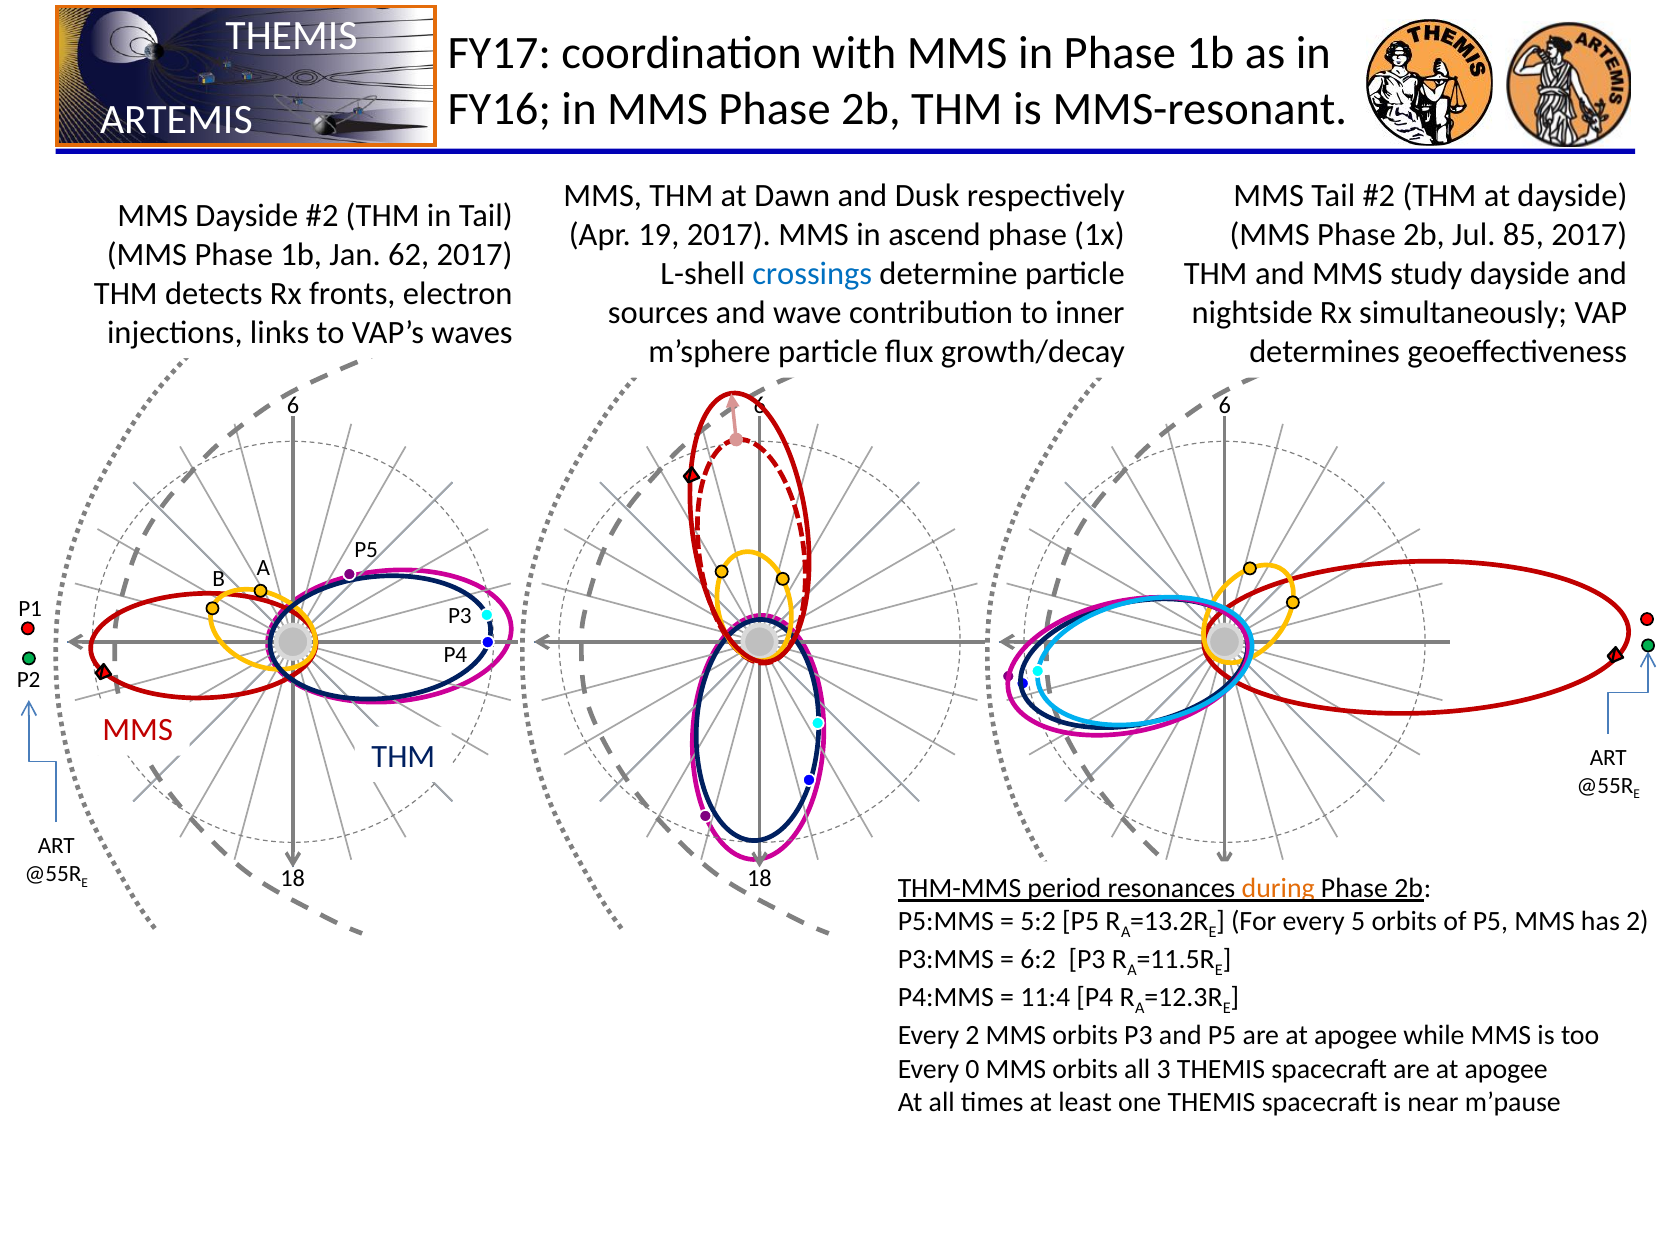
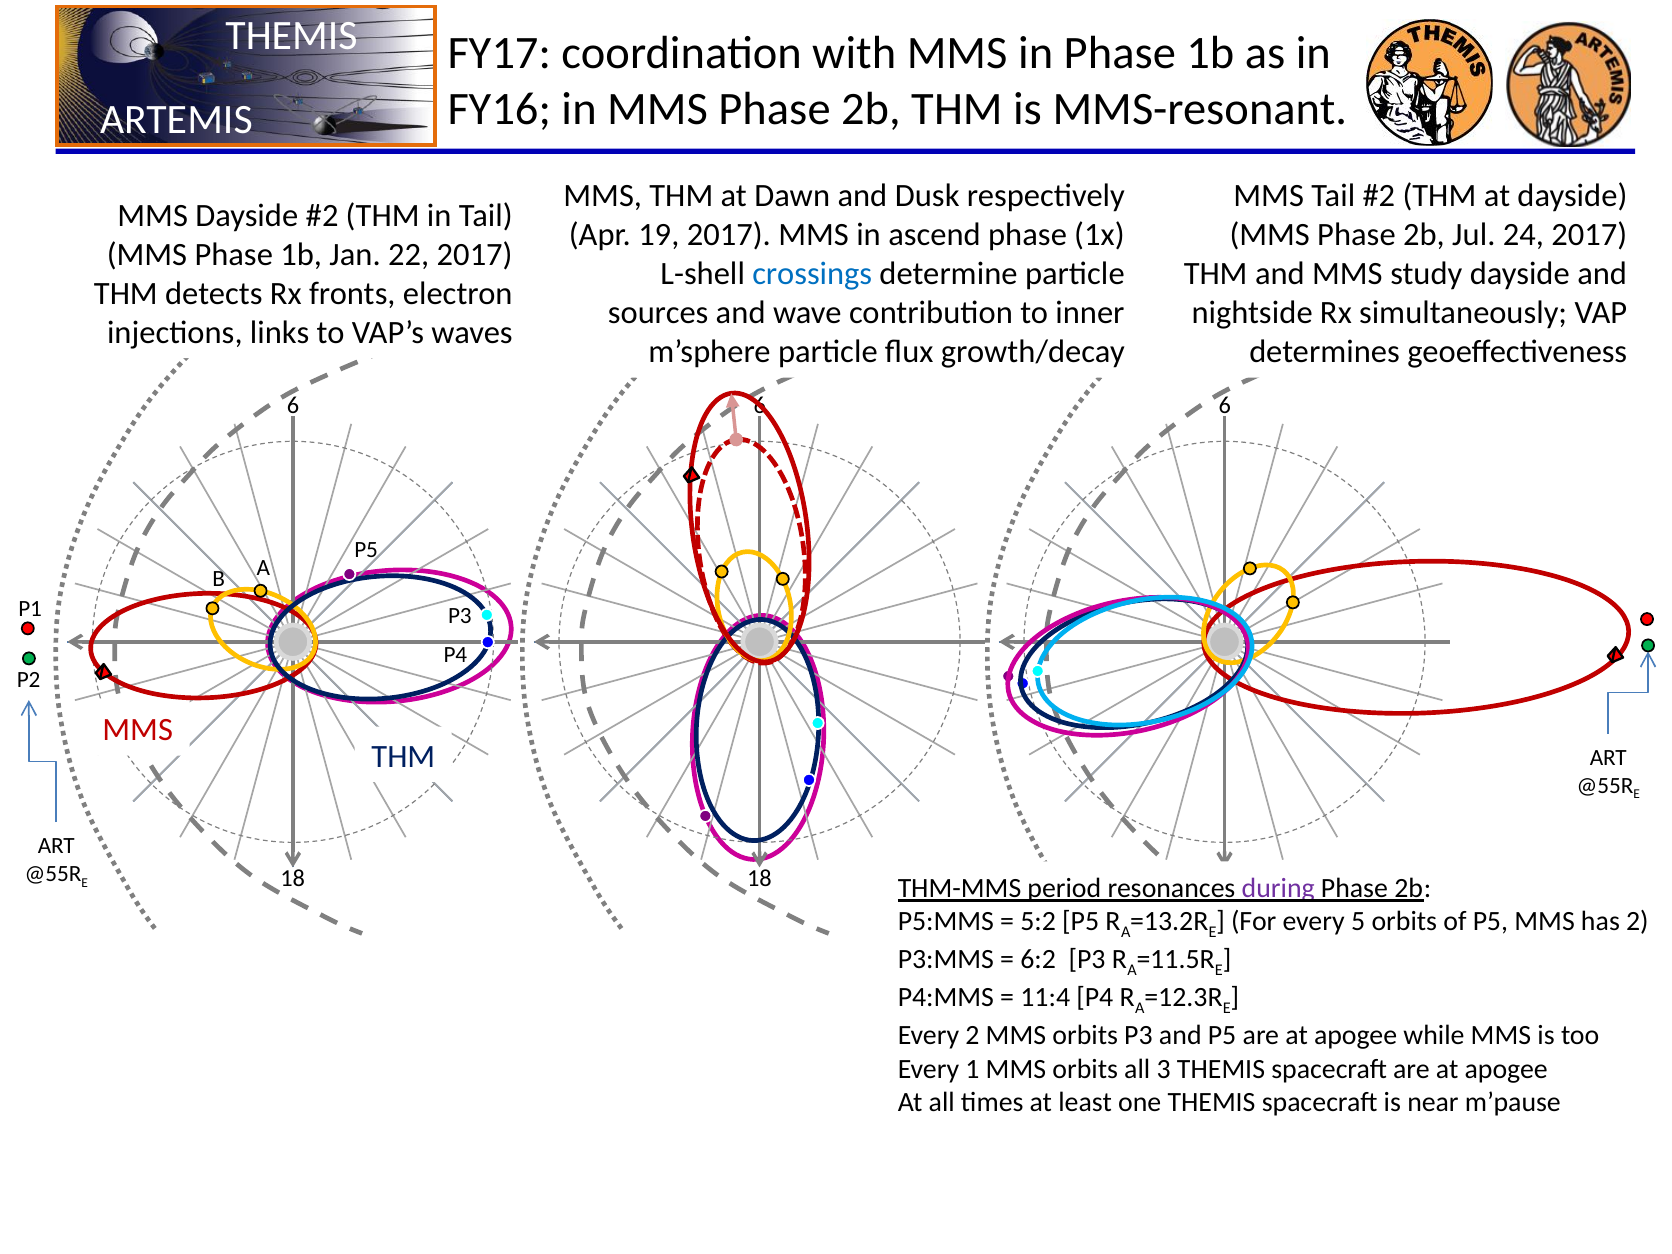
85: 85 -> 24 (1523, 235)
62: 62 -> 22 (409, 255)
during colour: orange -> purple (1278, 888)
0: 0 -> 1 (972, 1069)
